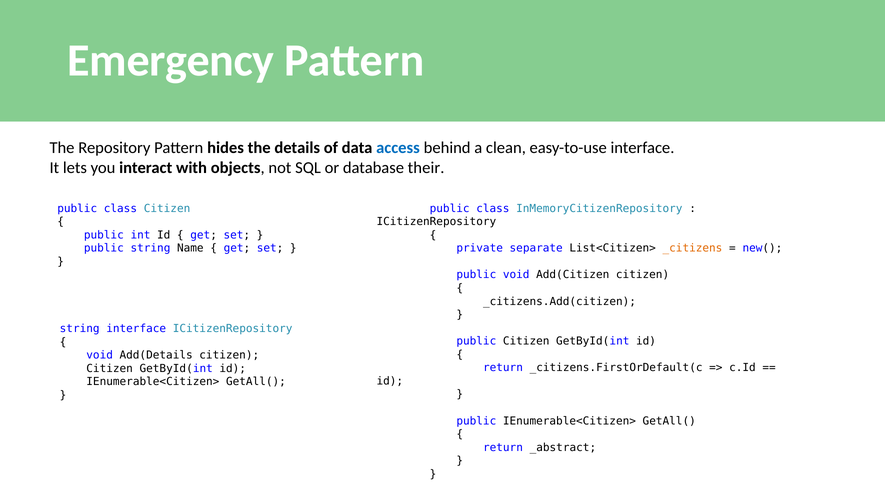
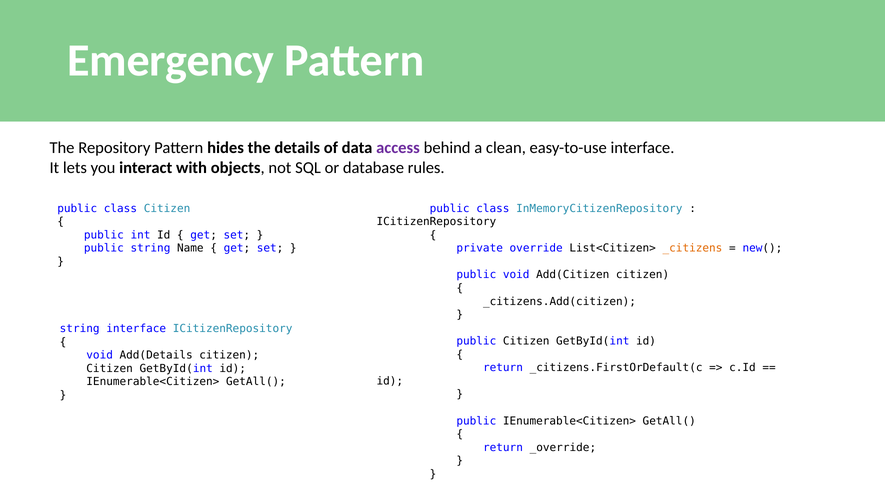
access colour: blue -> purple (398, 148)
their: their -> rules (426, 168)
separate: separate -> override (536, 248)
_abstract: _abstract -> _override (563, 447)
